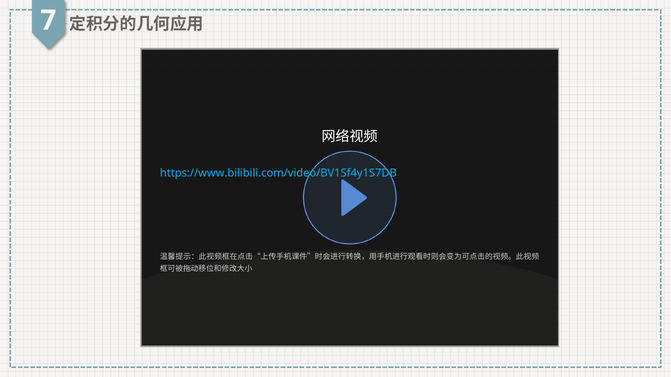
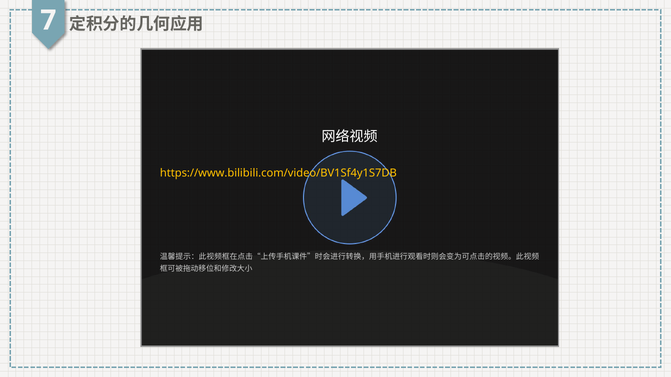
https://www.bilibili.com/video/BV1Sf4y1S7DB colour: light blue -> yellow (278, 173)
